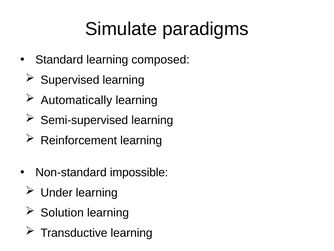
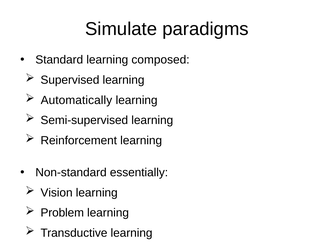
impossible: impossible -> essentially (139, 172)
Under: Under -> Vision (57, 192)
Solution: Solution -> Problem (62, 212)
